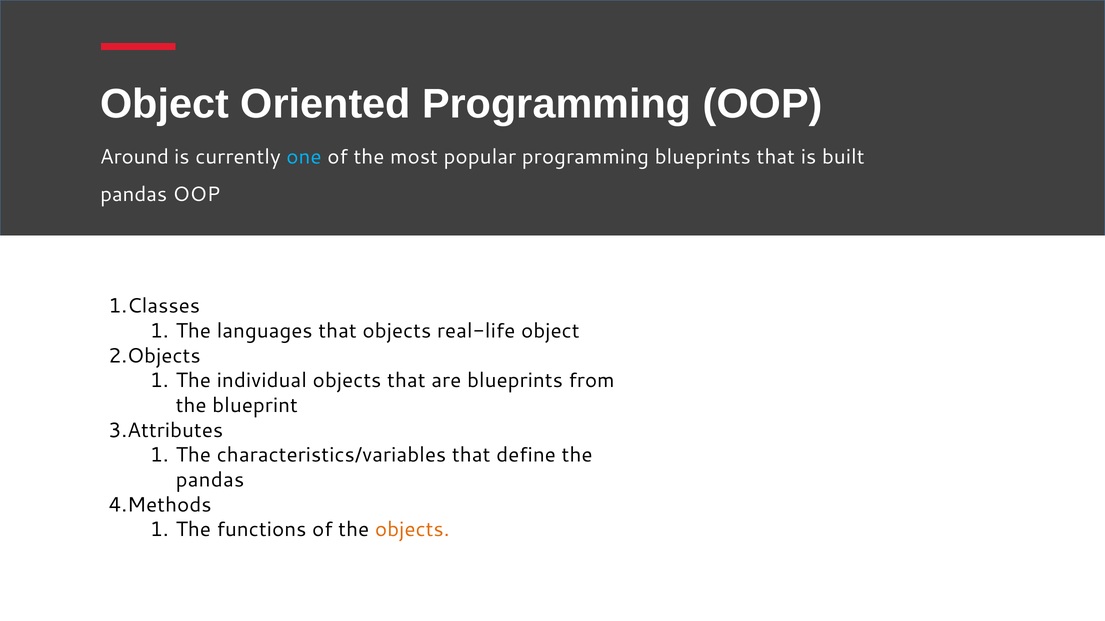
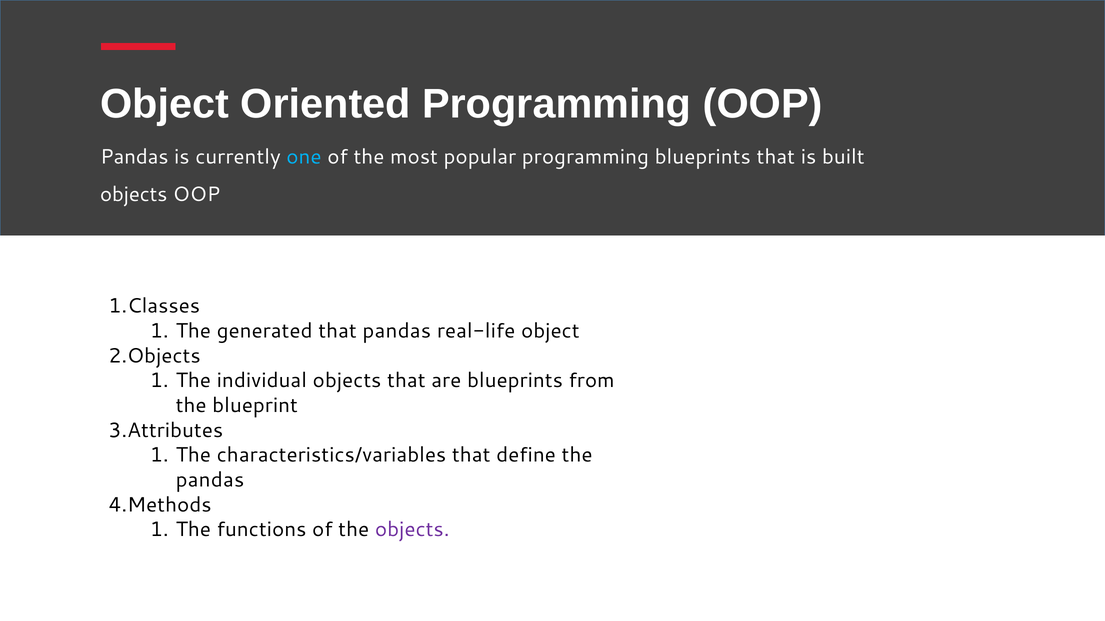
Around: Around -> Pandas (134, 157)
pandas: pandas -> objects (134, 194)
languages: languages -> generated (265, 331)
that objects: objects -> pandas (397, 331)
objects colour: orange -> purple (412, 530)
